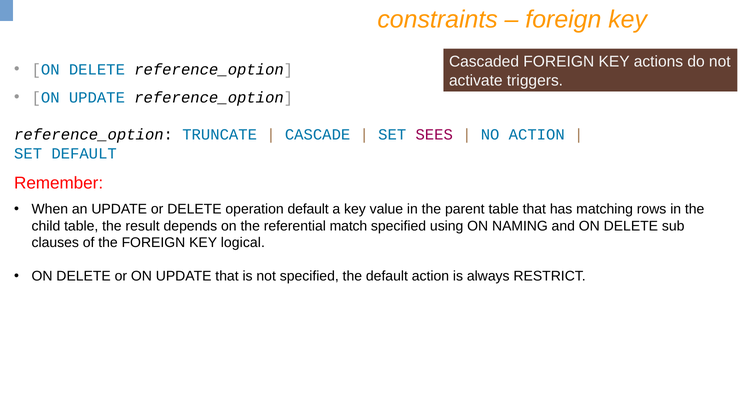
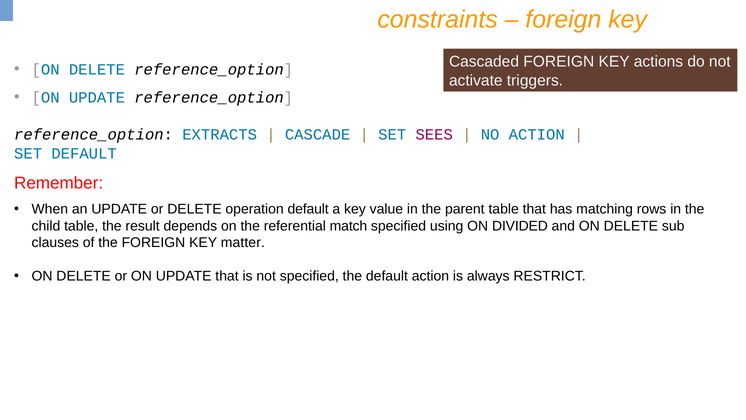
TRUNCATE: TRUNCATE -> EXTRACTS (220, 135)
NAMING: NAMING -> DIVIDED (520, 226)
logical: logical -> matter (243, 243)
